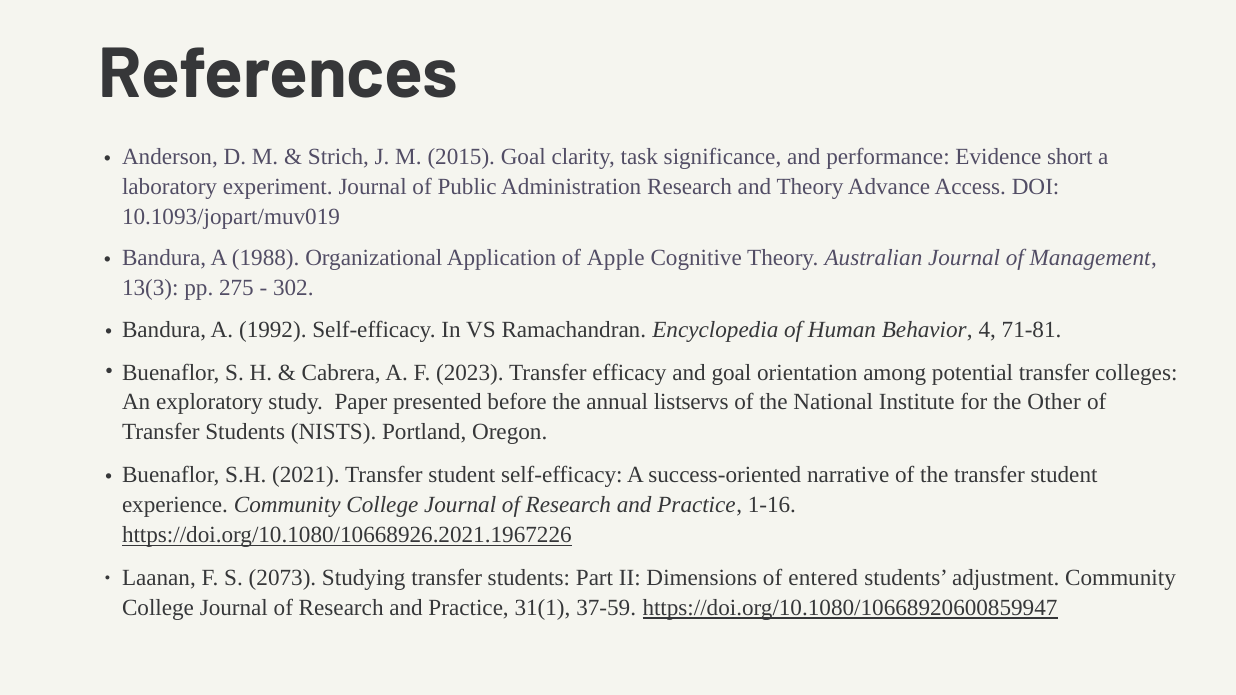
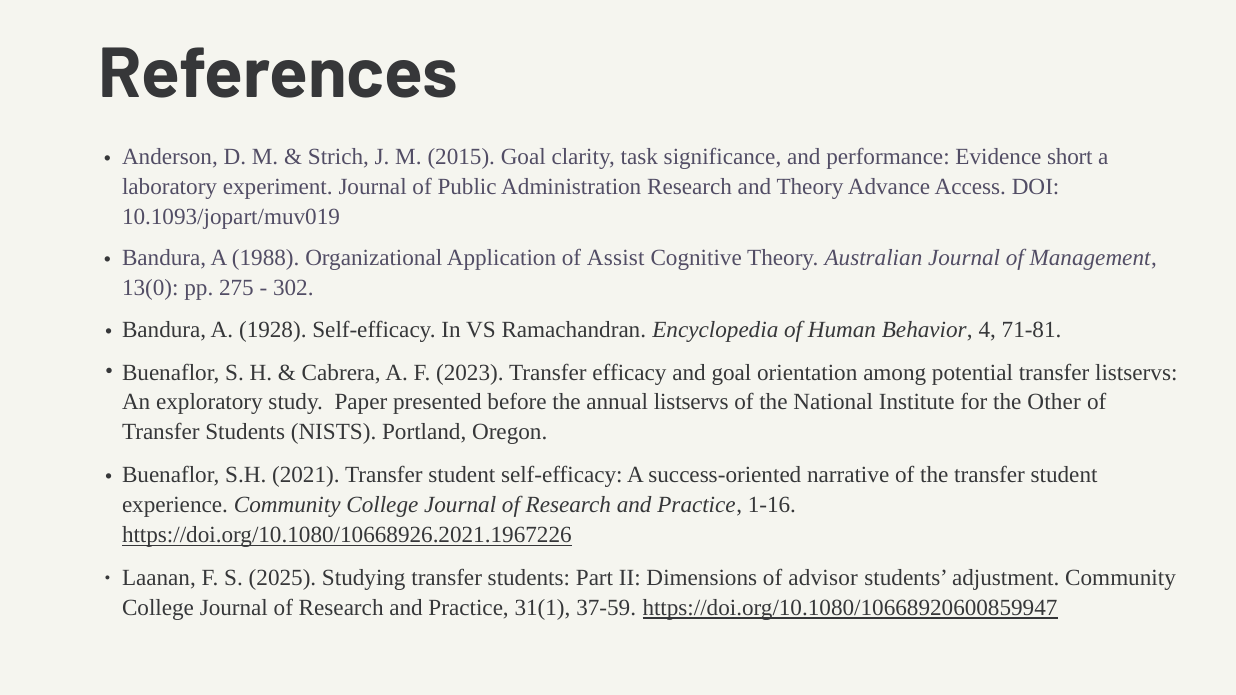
Apple: Apple -> Assist (616, 258)
13(3: 13(3 -> 13(0 (150, 288)
1992: 1992 -> 1928 (273, 330)
transfer colleges: colleges -> listservs (1136, 372)
2073: 2073 -> 2025 (282, 578)
entered: entered -> advisor (823, 578)
